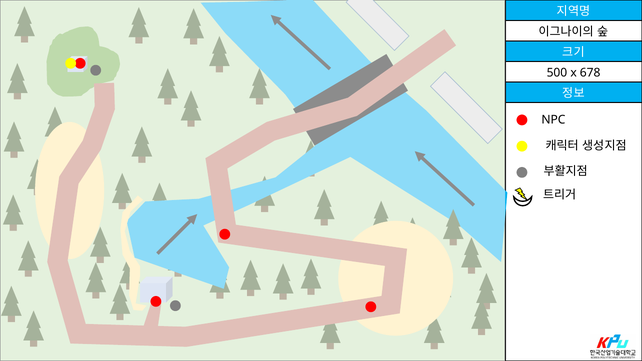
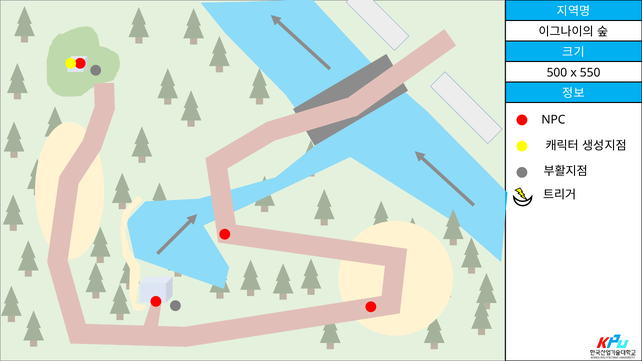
678: 678 -> 550 (590, 73)
